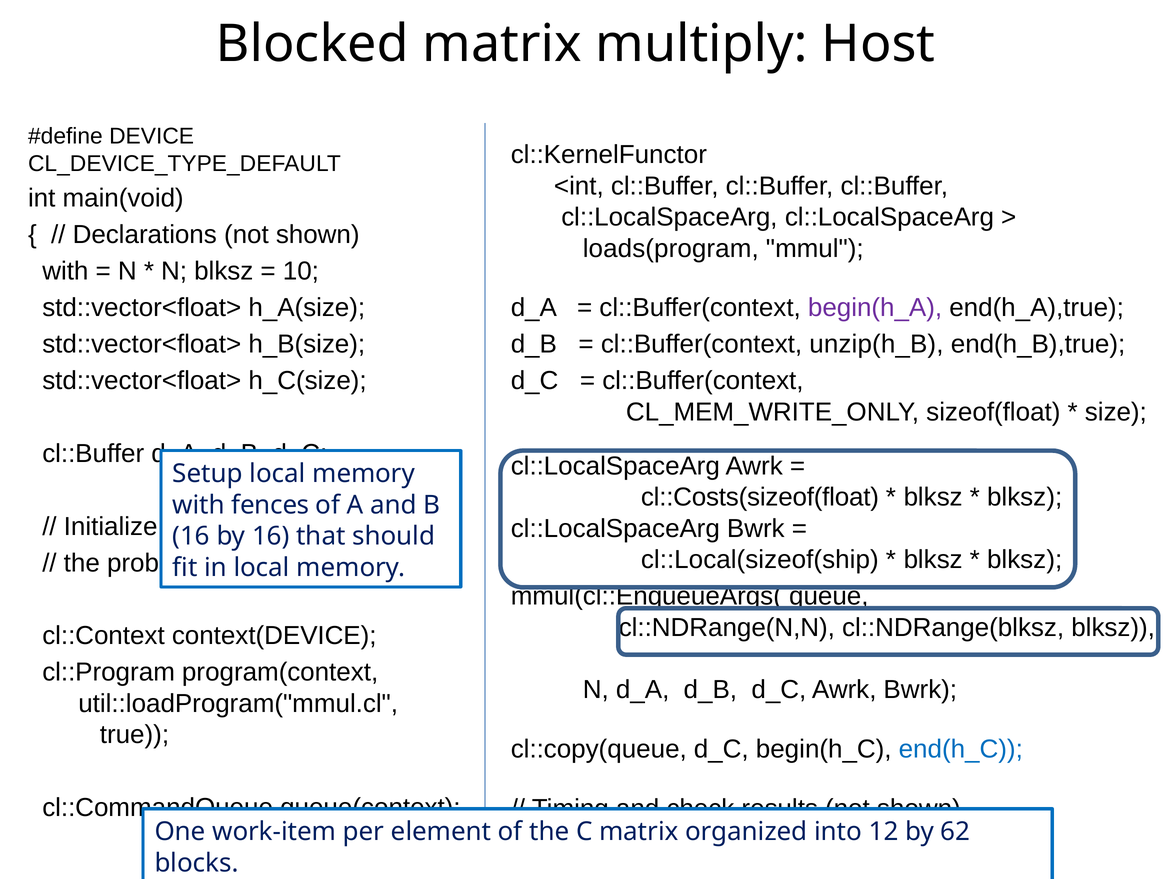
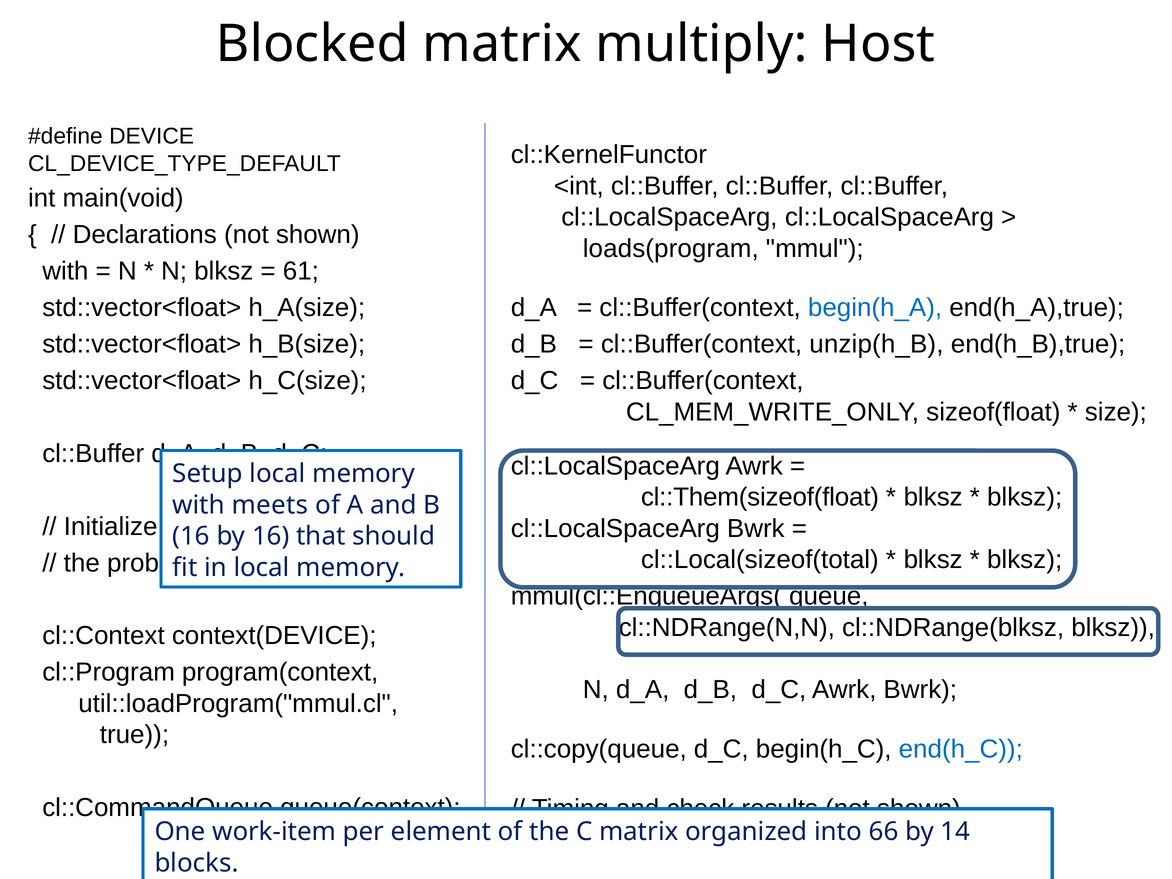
10: 10 -> 61 (301, 271)
begin(h_A colour: purple -> blue (875, 308)
cl::Costs(sizeof(float: cl::Costs(sizeof(float -> cl::Them(sizeof(float (760, 497)
fences: fences -> meets (270, 505)
cl::Local(sizeof(ship: cl::Local(sizeof(ship -> cl::Local(sizeof(total (760, 560)
12: 12 -> 66 (884, 832)
62: 62 -> 14 (955, 832)
